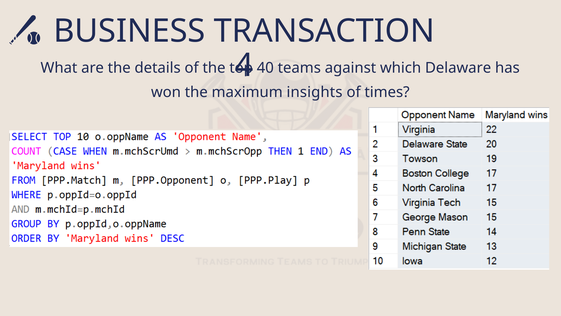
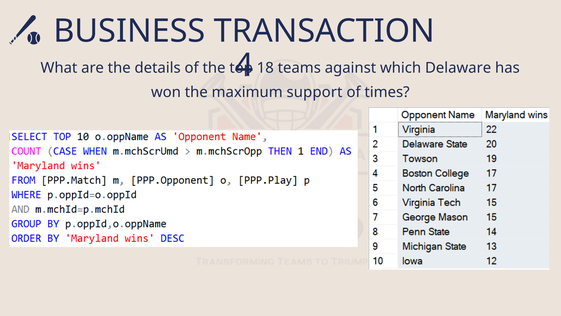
40: 40 -> 18 (265, 68)
insights: insights -> support (315, 92)
